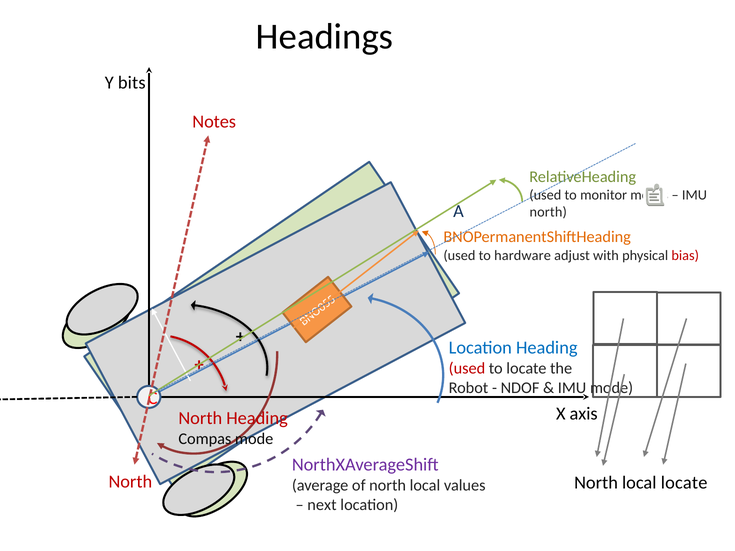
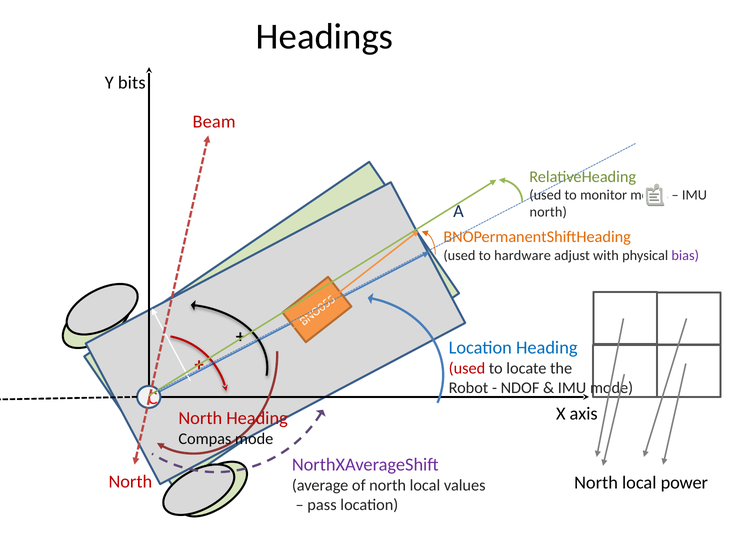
Notes: Notes -> Beam (214, 122)
bias colour: red -> purple (685, 255)
local locate: locate -> power (684, 483)
next: next -> pass (322, 505)
